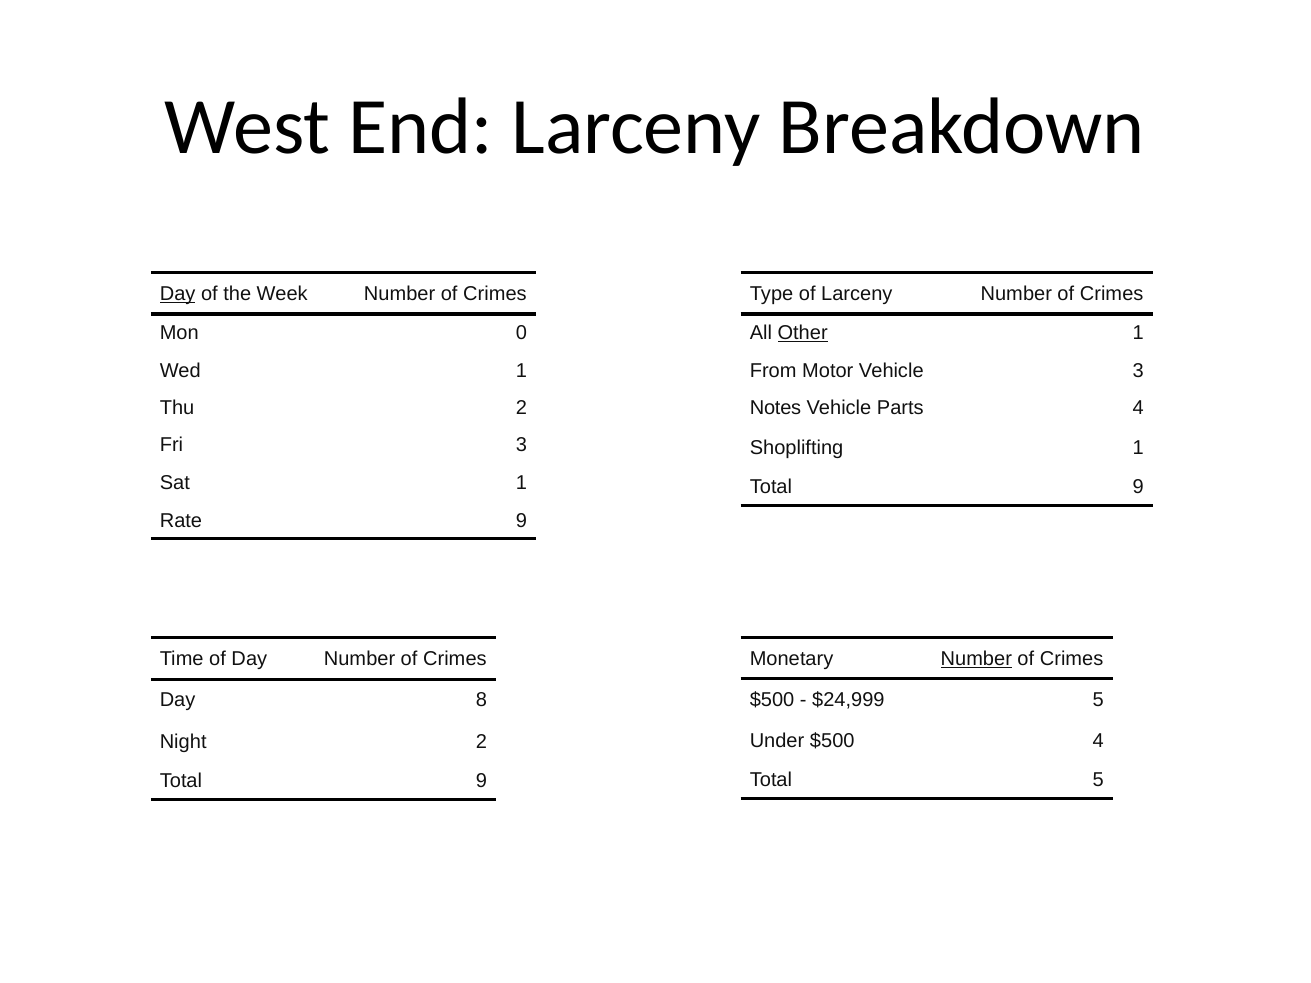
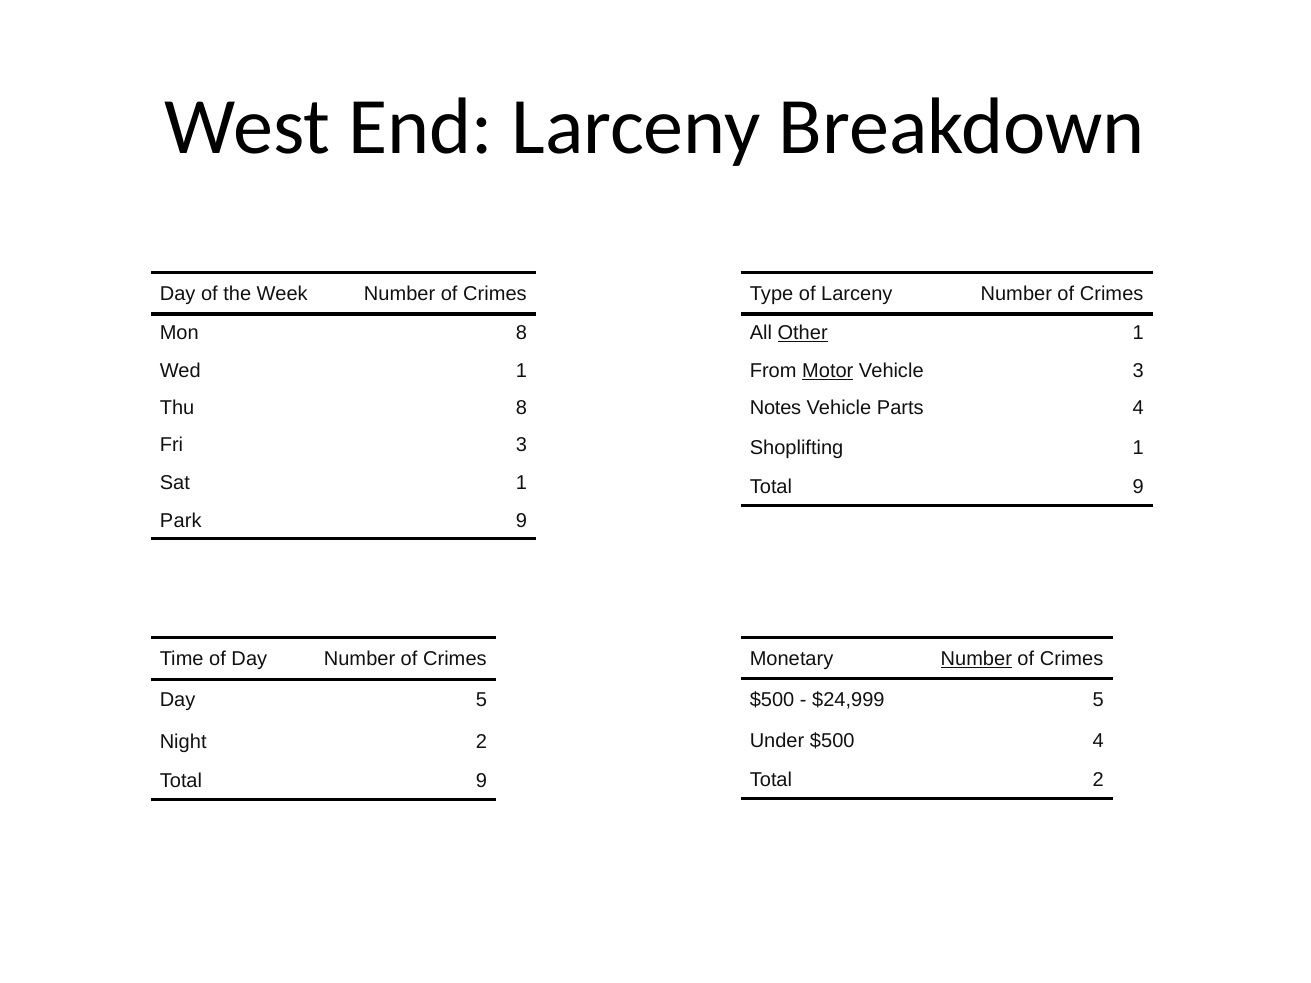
Day underline: present -> none (178, 294)
Mon 0: 0 -> 8 (521, 333)
Motor underline: none -> present (828, 371)
Thu 2: 2 -> 8 (521, 408)
Rate: Rate -> Park (181, 521)
Day 8: 8 -> 5 (481, 700)
Total 5: 5 -> 2 (1098, 780)
